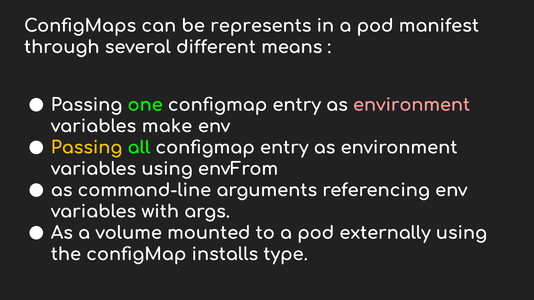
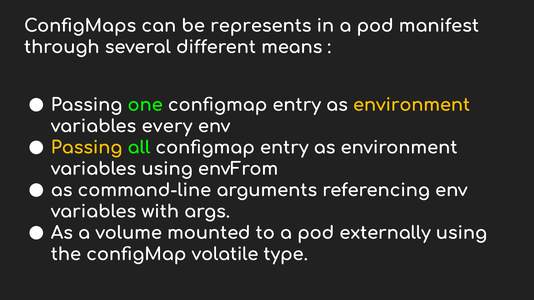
environment colour: pink -> yellow (412, 105)
make: make -> every (167, 126)
installs: installs -> volatile (225, 255)
